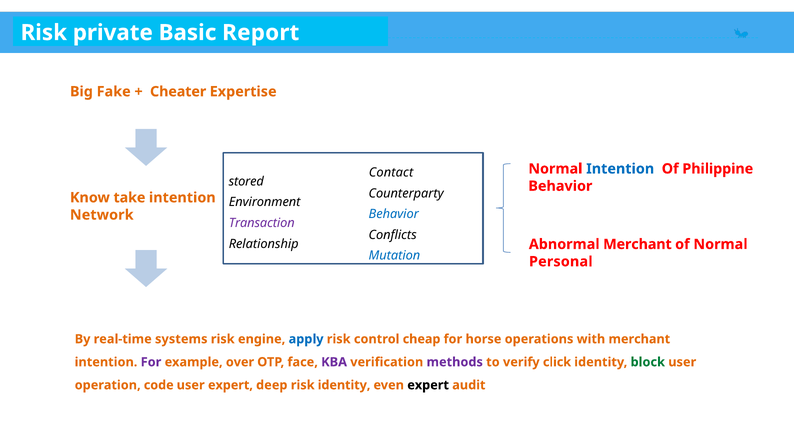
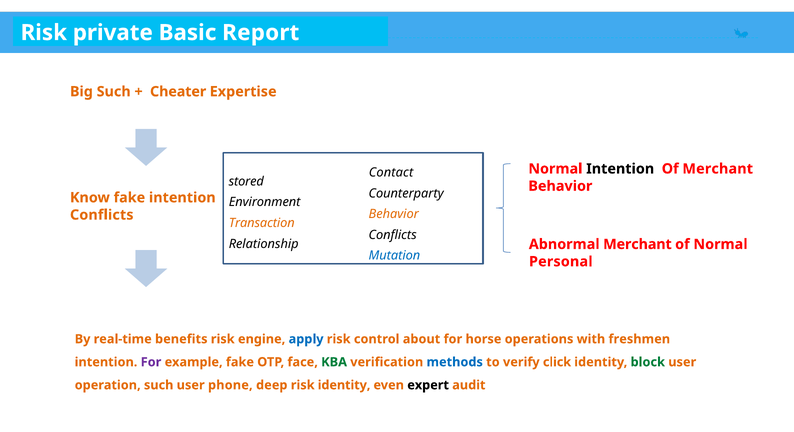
Big Fake: Fake -> Such (114, 92)
Intention colour: blue -> black (620, 169)
Of Philippine: Philippine -> Merchant (718, 169)
Know take: take -> fake (129, 198)
Behavior colour: blue -> orange (394, 214)
Network: Network -> Conflicts (102, 215)
Transaction colour: purple -> orange (262, 223)
systems: systems -> benefits (181, 339)
cheap: cheap -> about (422, 339)
with merchant: merchant -> freshmen (639, 339)
example over: over -> fake (240, 362)
KBA colour: purple -> green (334, 362)
methods colour: purple -> blue (455, 362)
operation code: code -> such (159, 385)
user expert: expert -> phone (230, 385)
